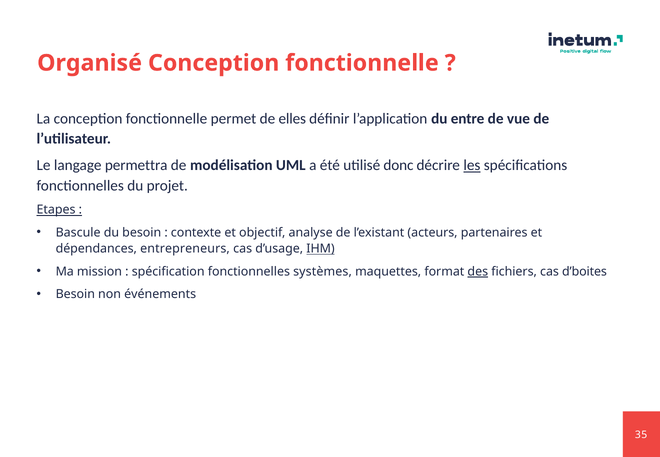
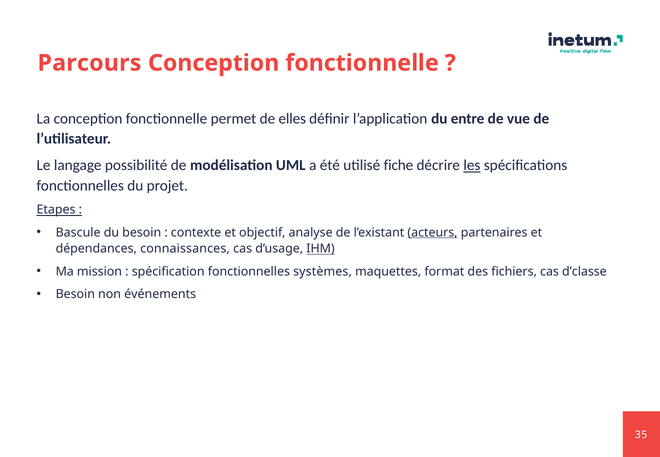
Organisé: Organisé -> Parcours (89, 63)
permettra: permettra -> possibilité (136, 165)
donc: donc -> fiche (398, 165)
acteurs underline: none -> present (433, 232)
entrepreneurs: entrepreneurs -> connaissances (185, 249)
des underline: present -> none (478, 272)
d’boites: d’boites -> d’classe (584, 272)
